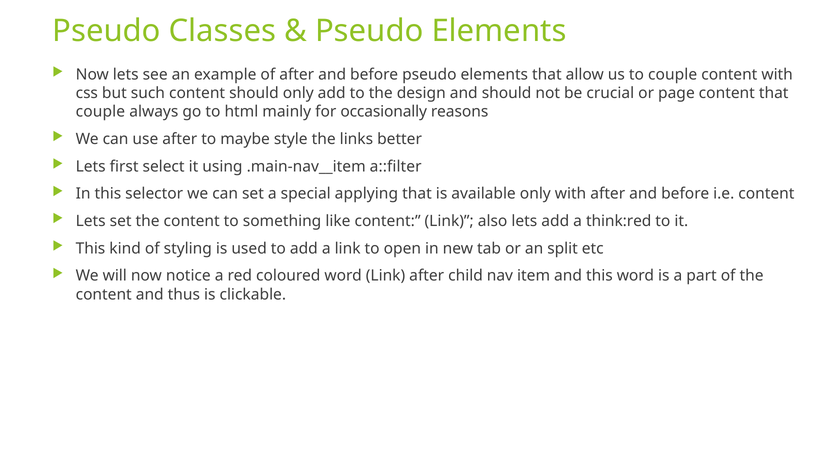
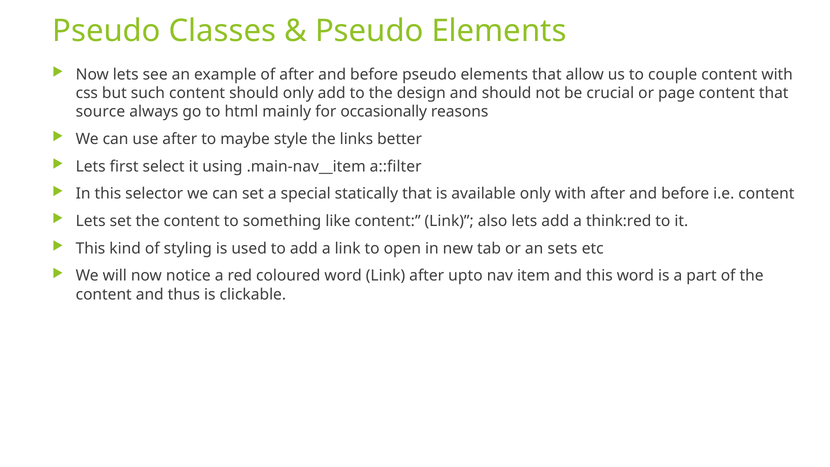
couple: couple -> source (100, 112)
applying: applying -> statically (366, 194)
split: split -> sets (562, 248)
child: child -> upto (465, 276)
